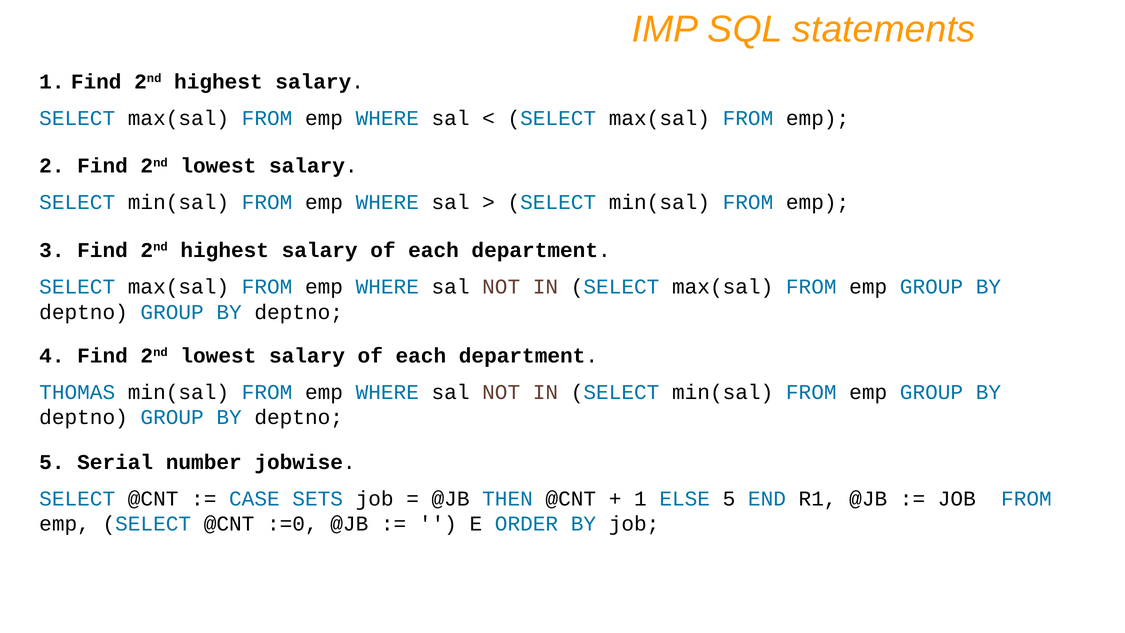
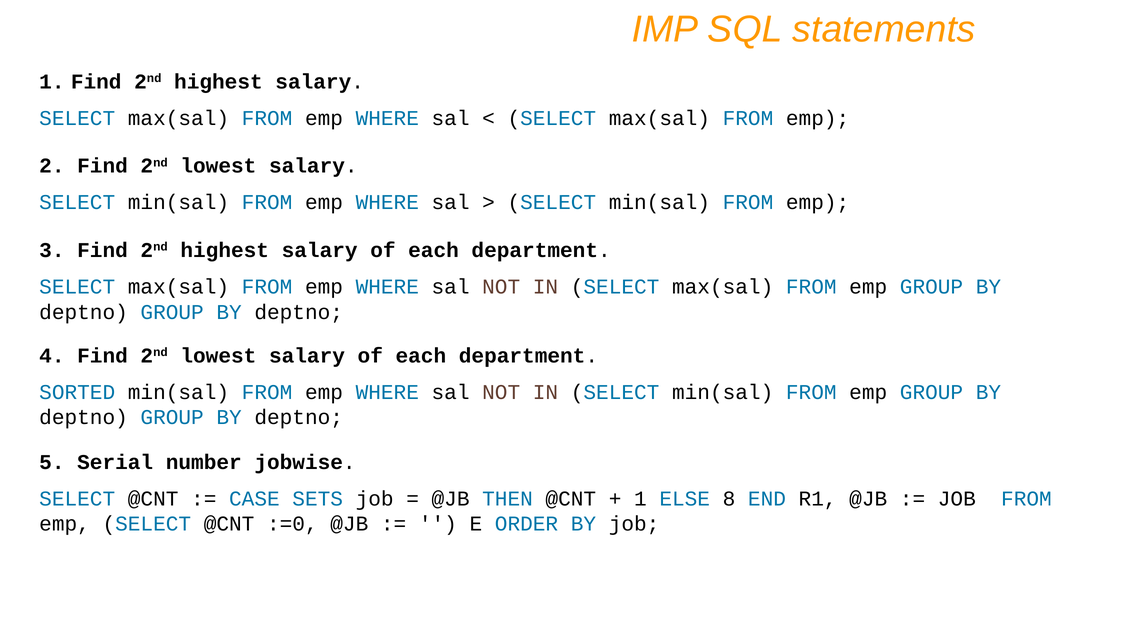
THOMAS: THOMAS -> SORTED (77, 392)
ELSE 5: 5 -> 8 (729, 498)
